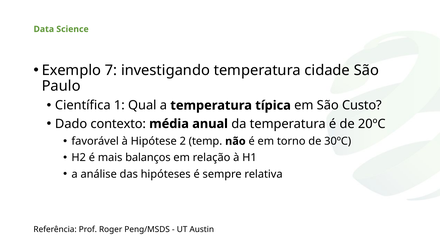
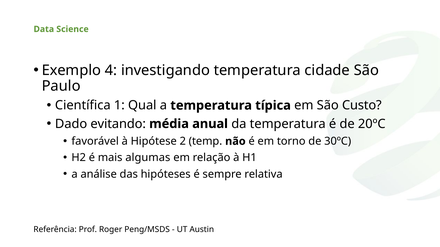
7: 7 -> 4 (111, 70)
contexto: contexto -> evitando (118, 124)
balanços: balanços -> algumas (148, 158)
